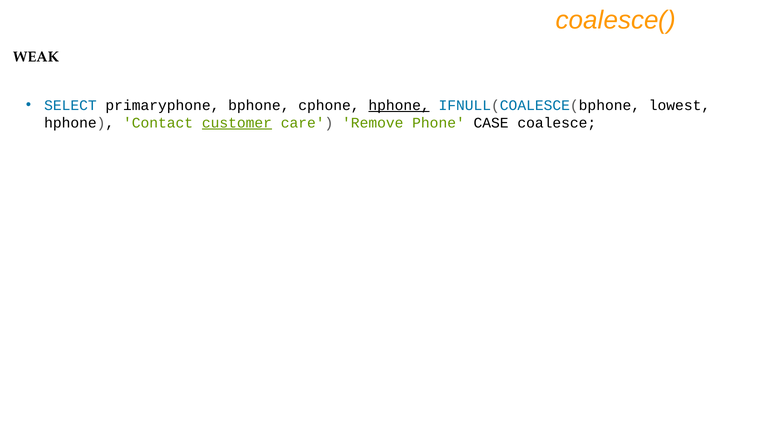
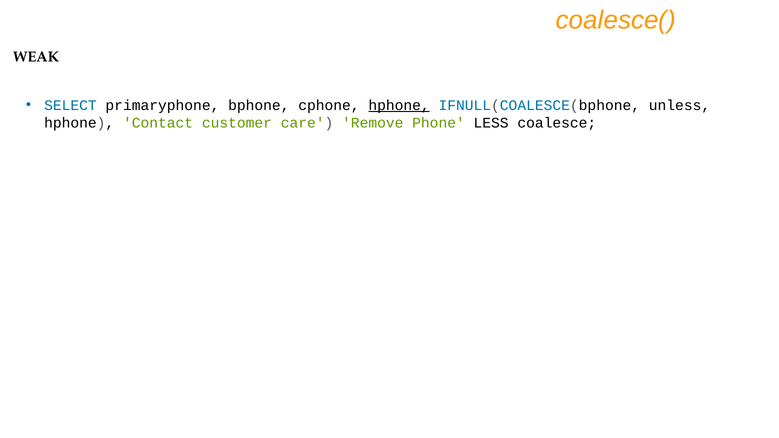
lowest: lowest -> unless (680, 105)
customer underline: present -> none (237, 123)
CASE: CASE -> LESS (491, 123)
